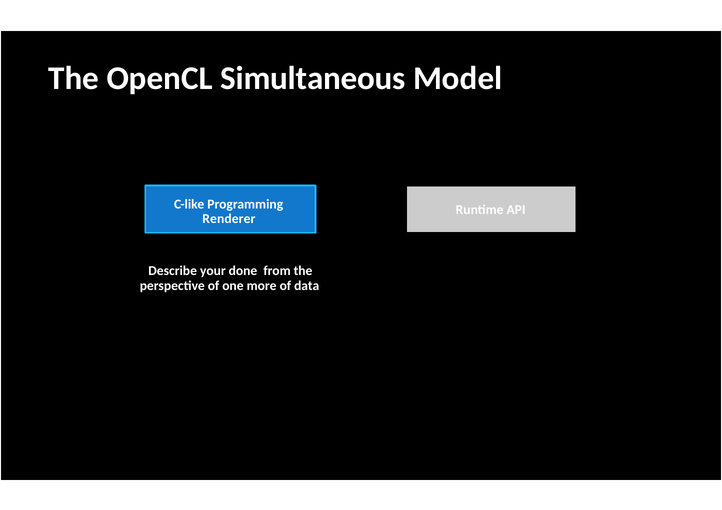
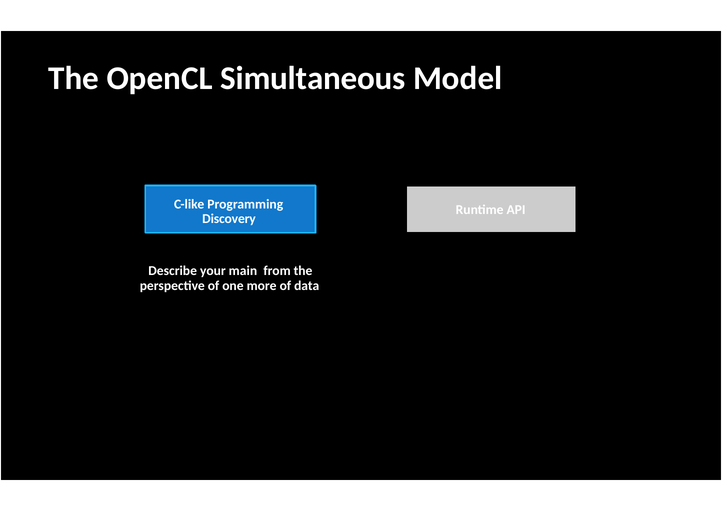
Renderer: Renderer -> Discovery (229, 219)
done: done -> main (243, 271)
